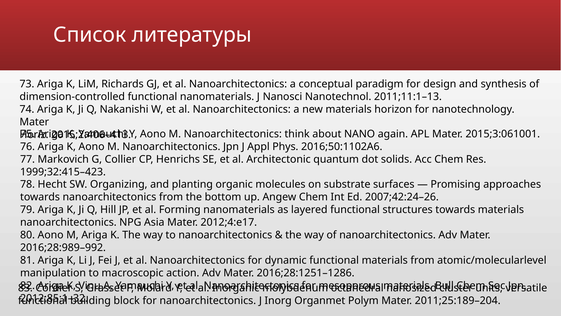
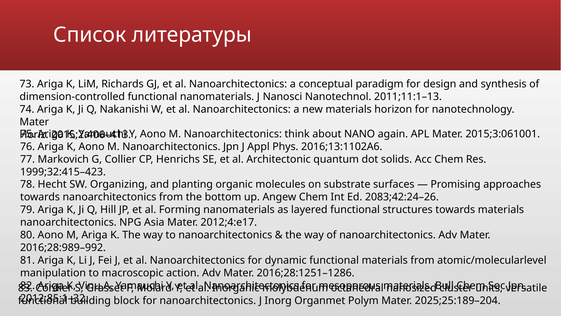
2016;50:1102A6: 2016;50:1102A6 -> 2016;13:1102A6 (342, 146)
2007;42:24–26: 2007;42:24–26 -> 2083;42:24–26 (402, 197)
2011;25:189–204: 2011;25:189–204 -> 2025;25:189–204 (458, 300)
